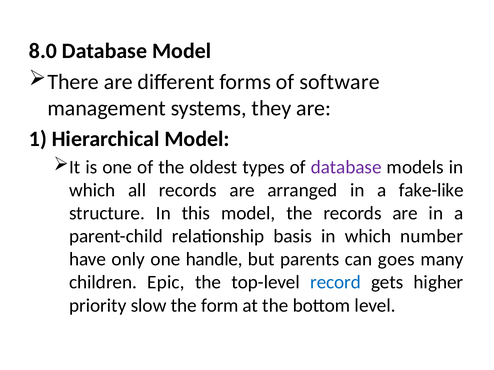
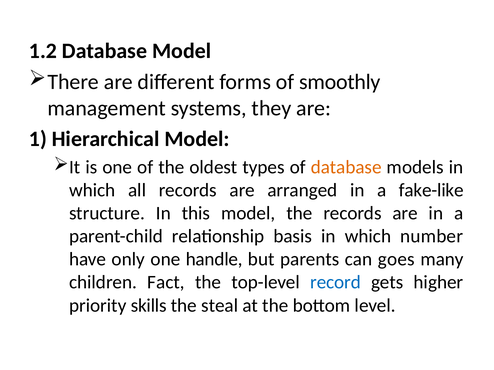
8.0: 8.0 -> 1.2 (43, 51)
software: software -> smoothly (340, 82)
database colour: purple -> orange (346, 167)
Epic: Epic -> Fact (166, 283)
slow: slow -> skills (149, 306)
form: form -> steal (220, 306)
